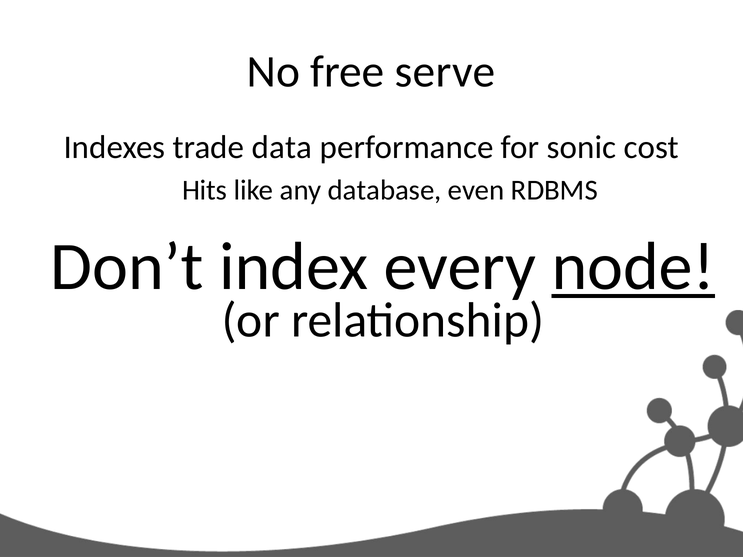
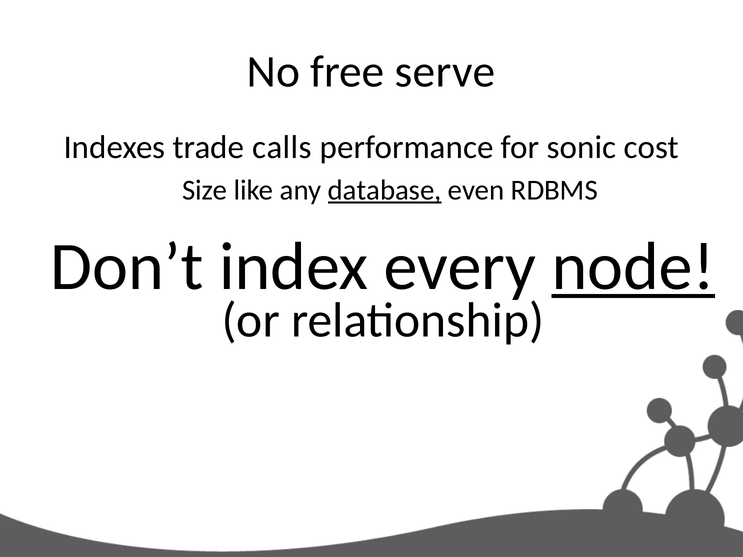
data: data -> calls (282, 147)
Hits: Hits -> Size (205, 190)
database underline: none -> present (385, 190)
